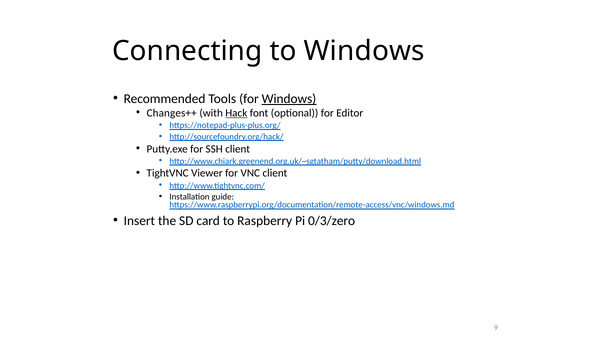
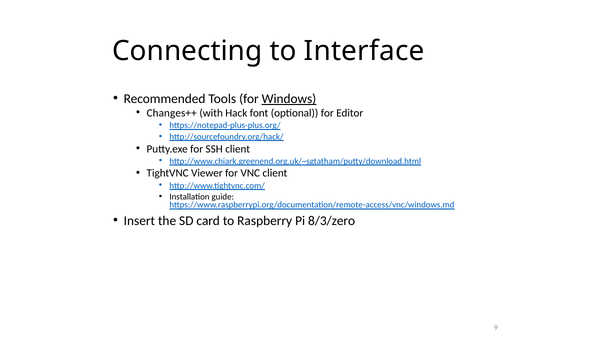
to Windows: Windows -> Interface (364, 51)
Hack underline: present -> none (236, 113)
0/3/zero: 0/3/zero -> 8/3/zero (332, 221)
